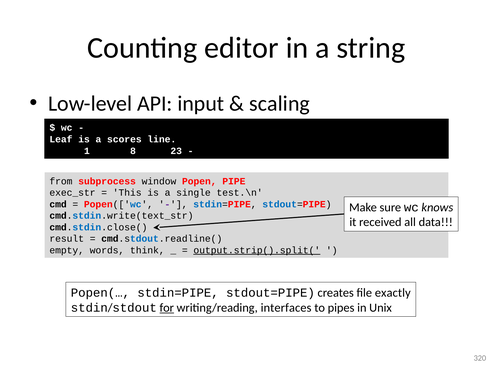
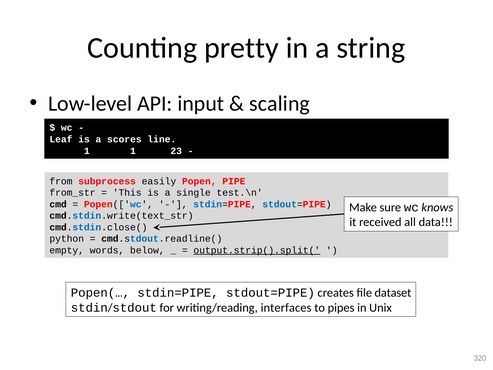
editor: editor -> pretty (241, 48)
1 8: 8 -> 1 (133, 151)
window: window -> easily (159, 181)
exec_str: exec_str -> from_str (72, 193)
result: result -> python (67, 239)
think: think -> below (147, 250)
exactly: exactly -> dataset (393, 293)
for underline: present -> none (167, 307)
